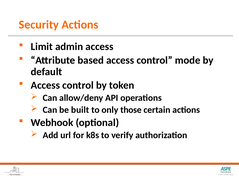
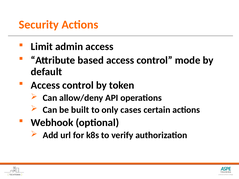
those: those -> cases (131, 110)
